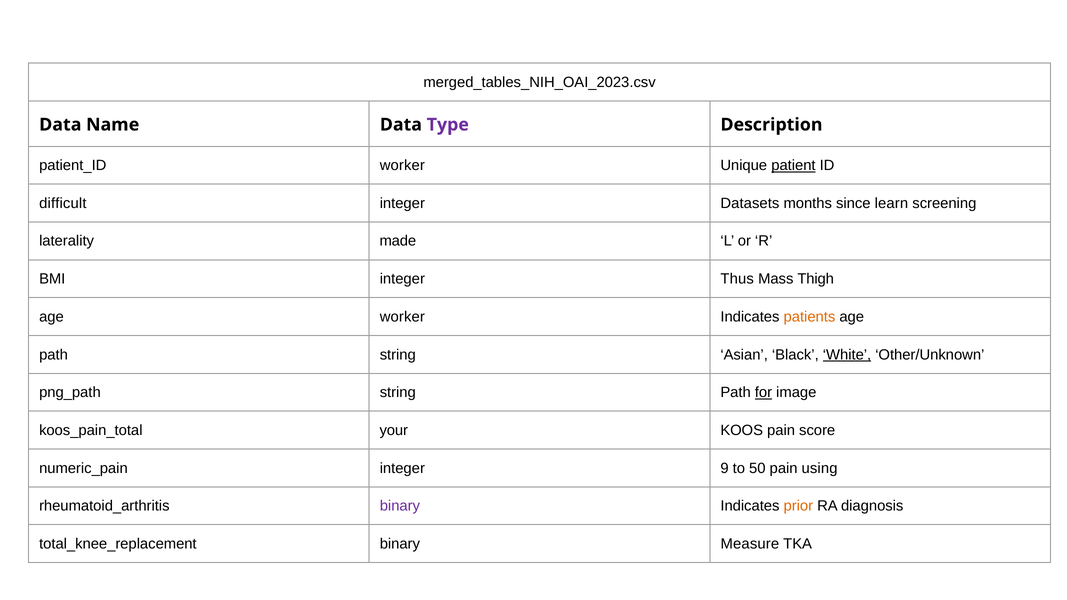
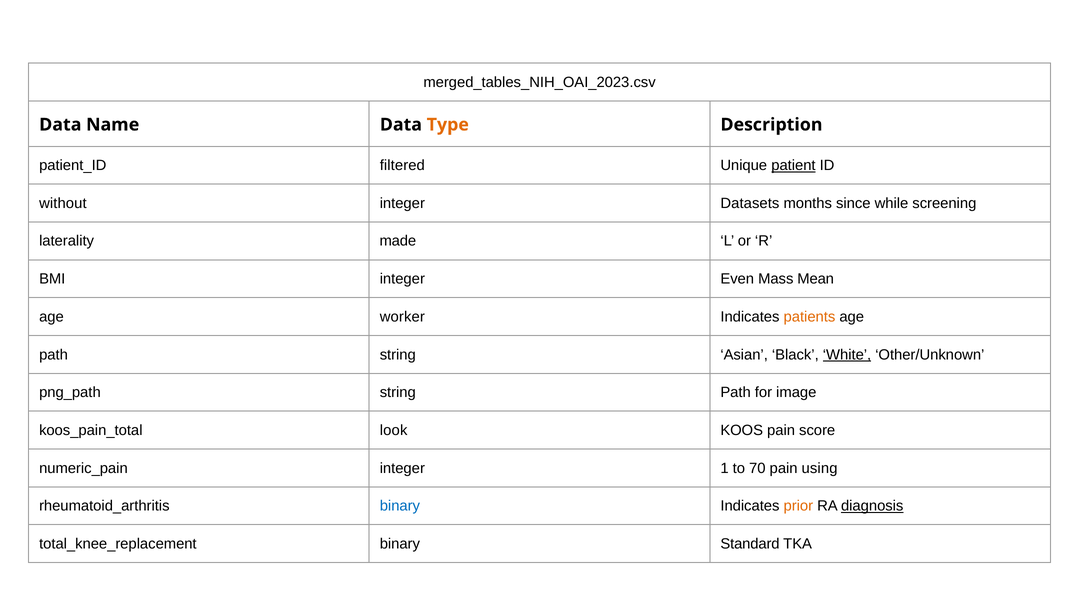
Type colour: purple -> orange (448, 125)
worker: worker -> filtered (402, 165)
difficult: difficult -> without (63, 203)
learn: learn -> while (891, 203)
Thus: Thus -> Even (737, 279)
Thigh: Thigh -> Mean (816, 279)
for underline: present -> none (763, 393)
your: your -> look (394, 430)
9: 9 -> 1 (725, 468)
50: 50 -> 70 (757, 468)
binary colour: purple -> blue (400, 506)
diagnosis underline: none -> present (872, 506)
Measure: Measure -> Standard (750, 544)
